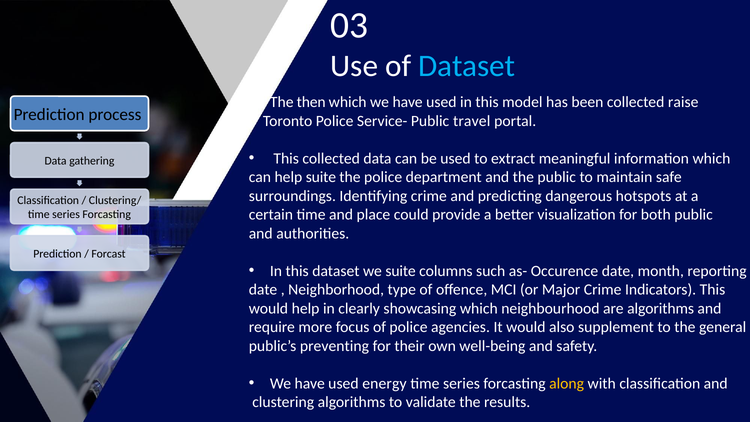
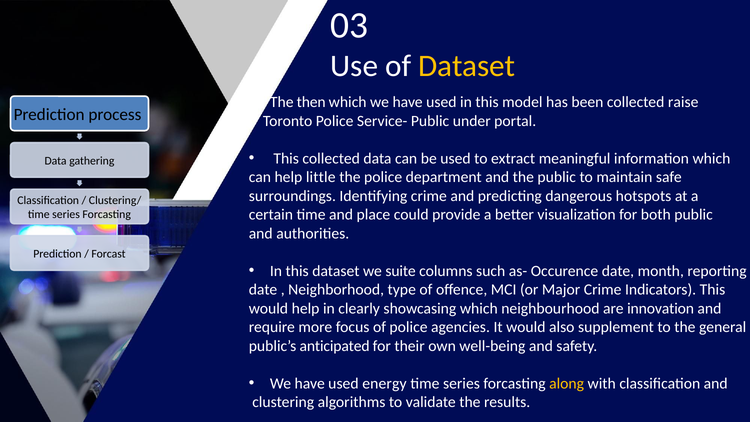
Dataset colour: light blue -> yellow (467, 66)
travel: travel -> under (472, 121)
help suite: suite -> little (321, 177)
are algorithms: algorithms -> innovation (661, 309)
preventing: preventing -> anticipated (335, 346)
